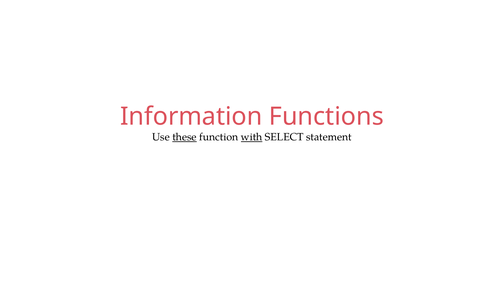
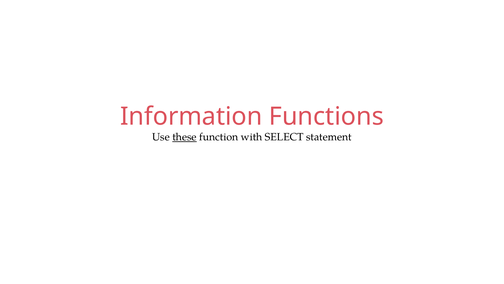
with underline: present -> none (252, 137)
